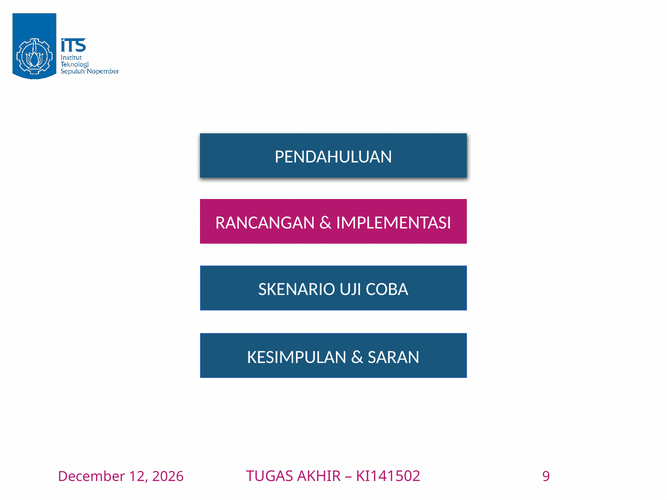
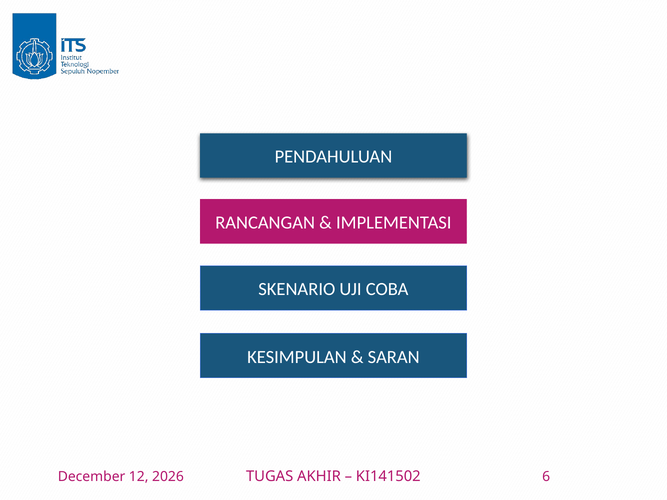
9: 9 -> 6 (546, 477)
